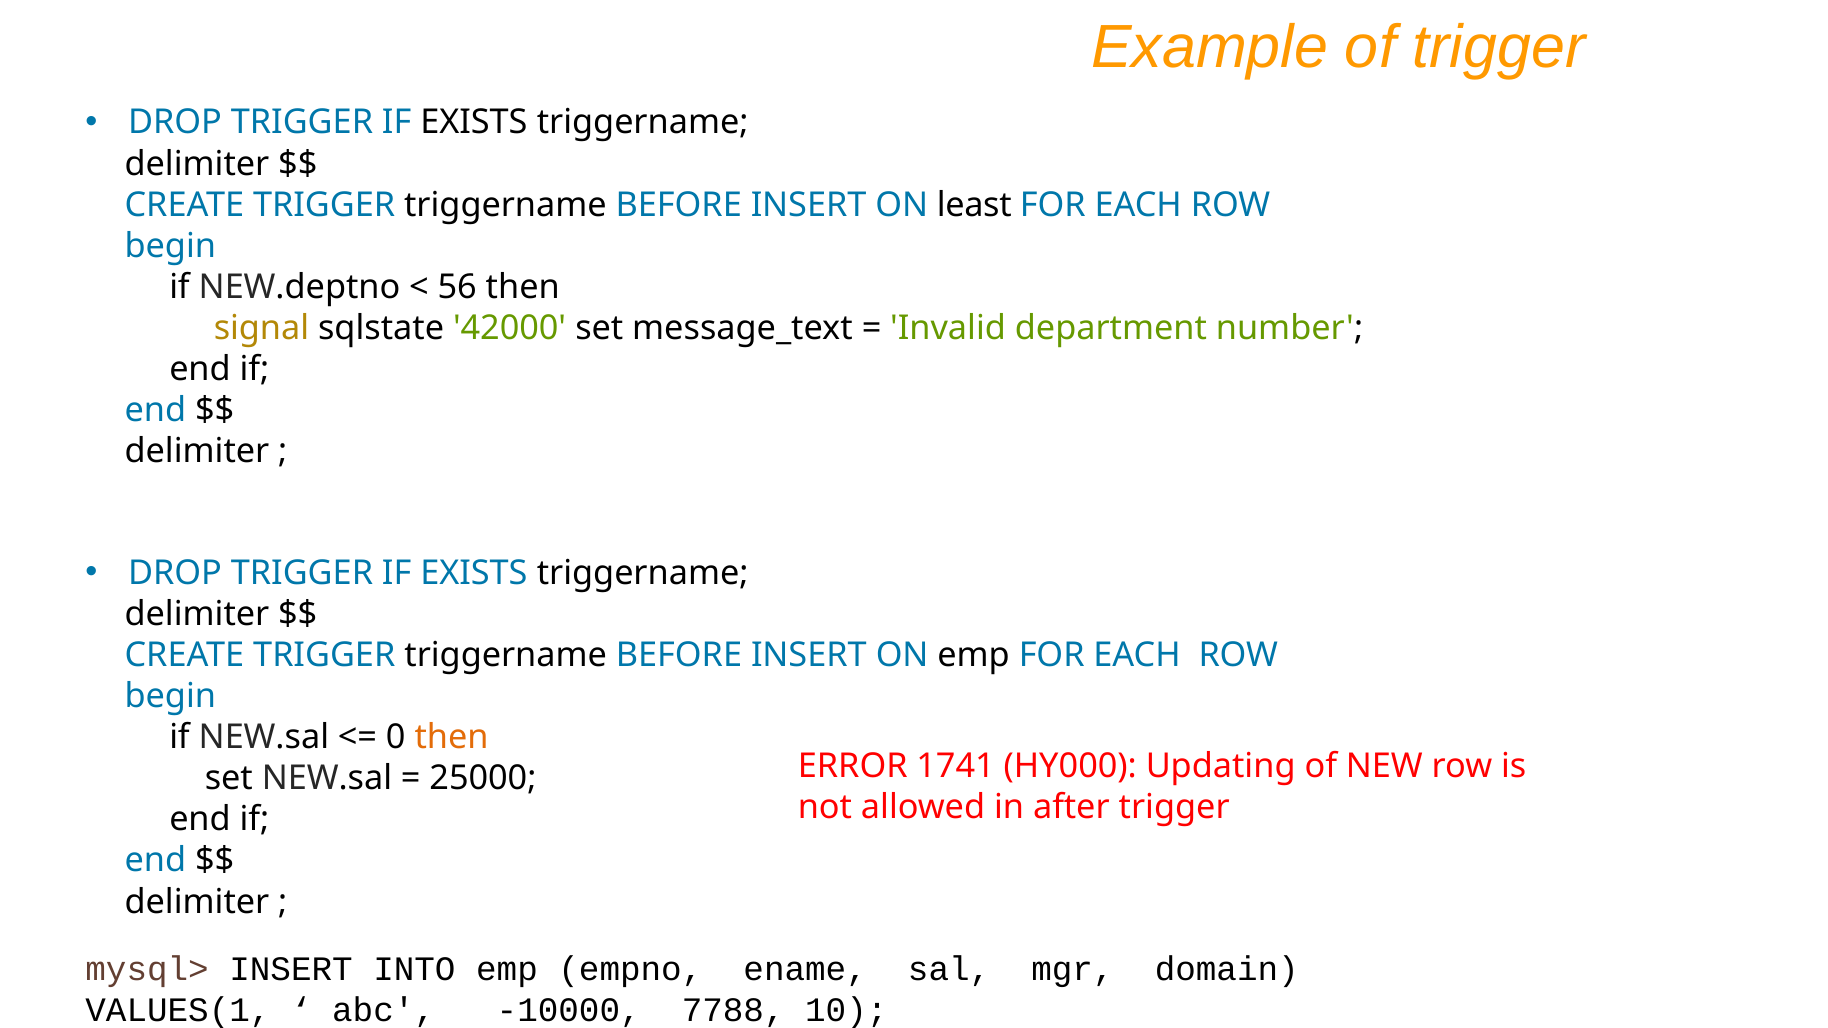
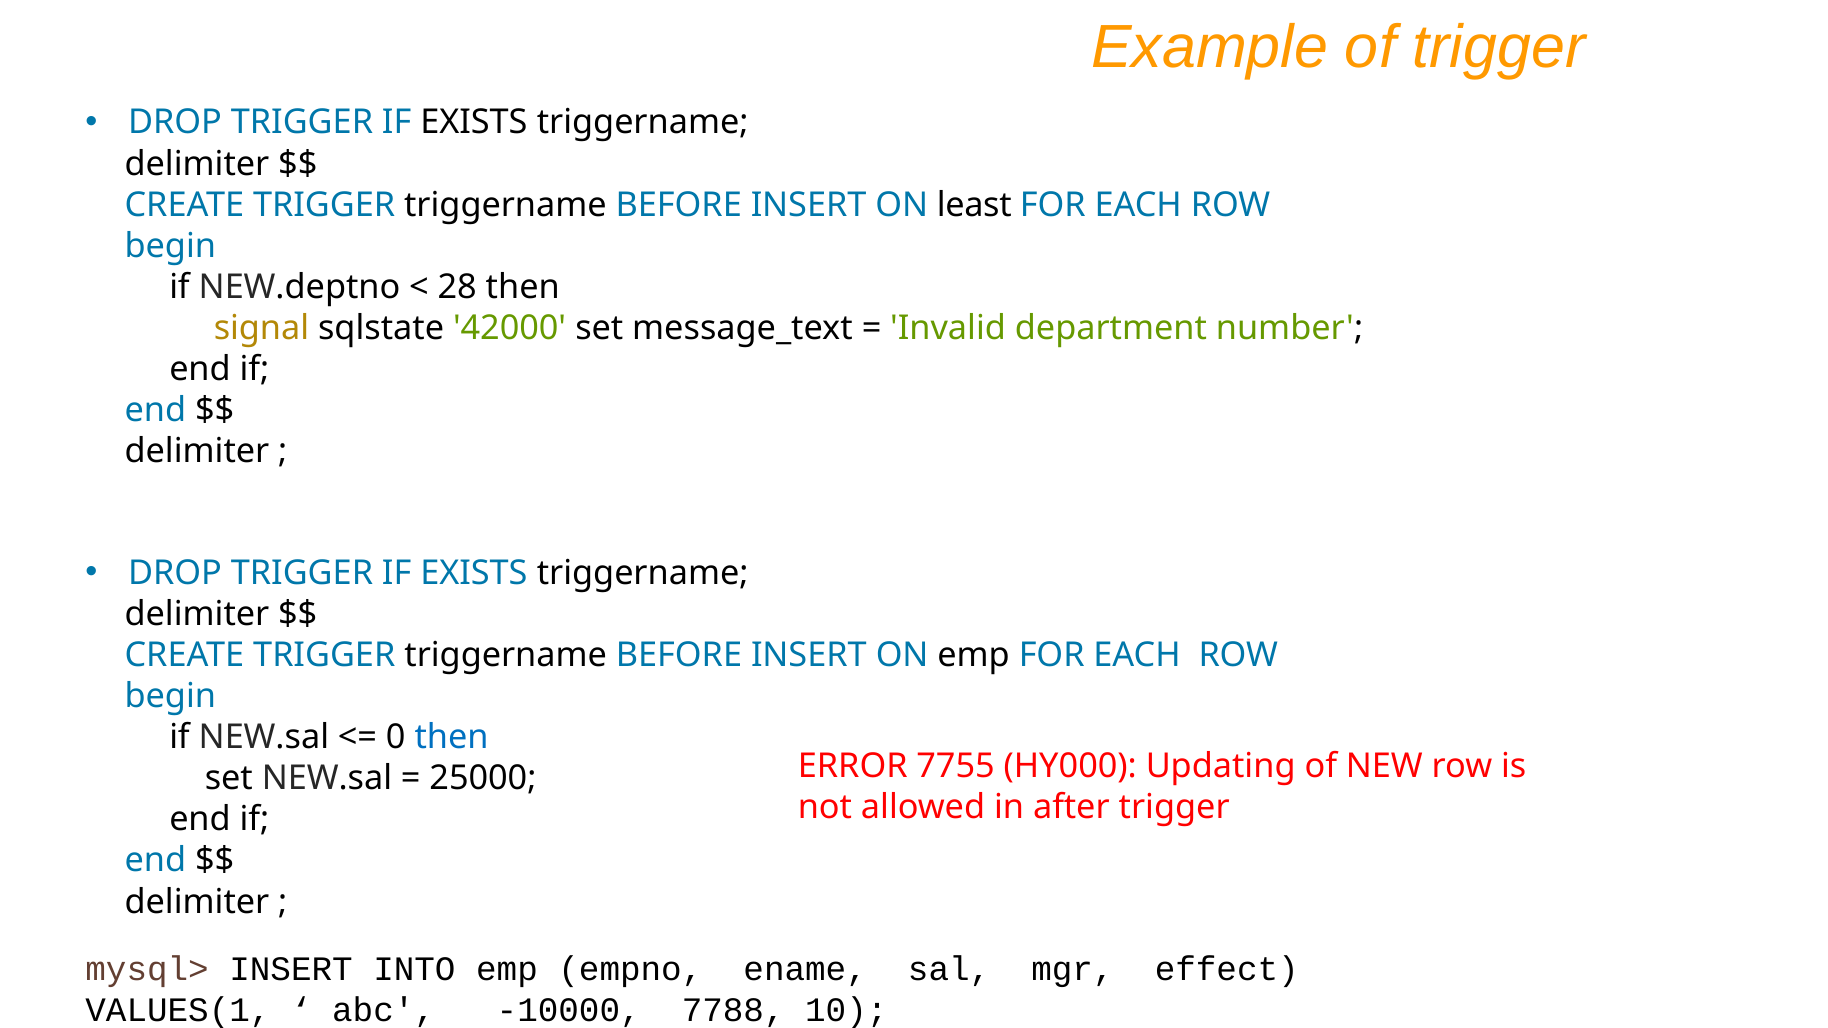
56: 56 -> 28 (457, 287)
then colour: orange -> blue (452, 737)
1741: 1741 -> 7755 (956, 767)
domain: domain -> effect (1227, 969)
